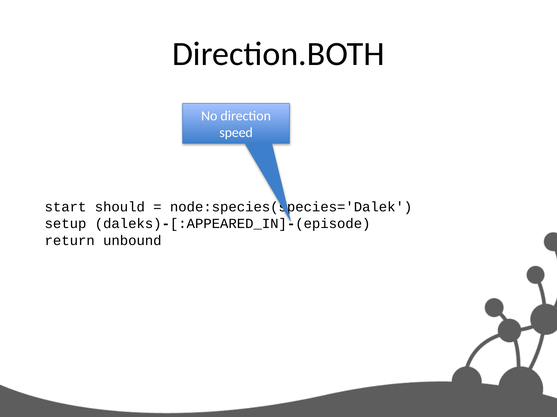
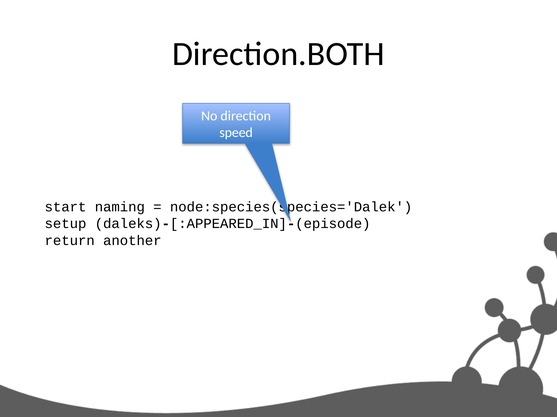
should: should -> naming (120, 207)
unbound: unbound -> another (132, 241)
